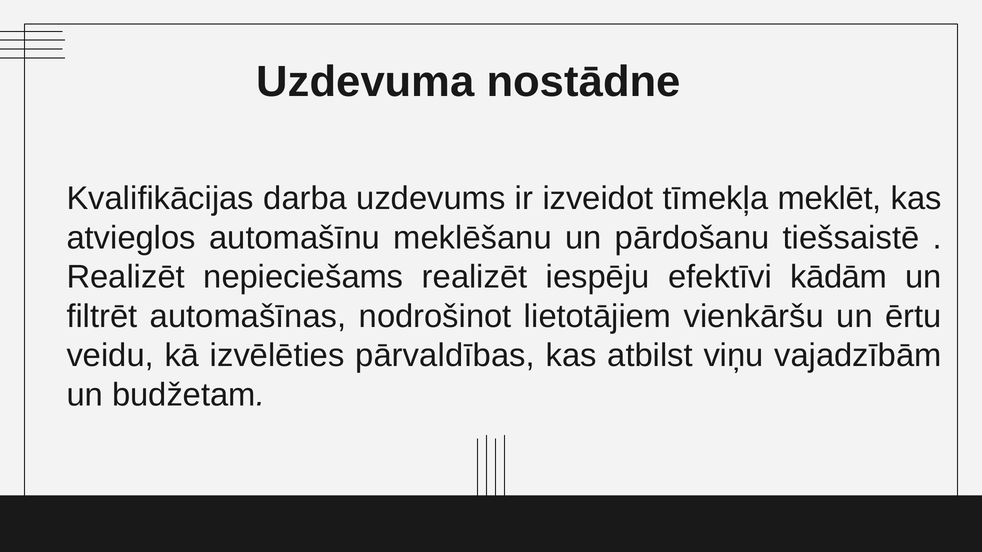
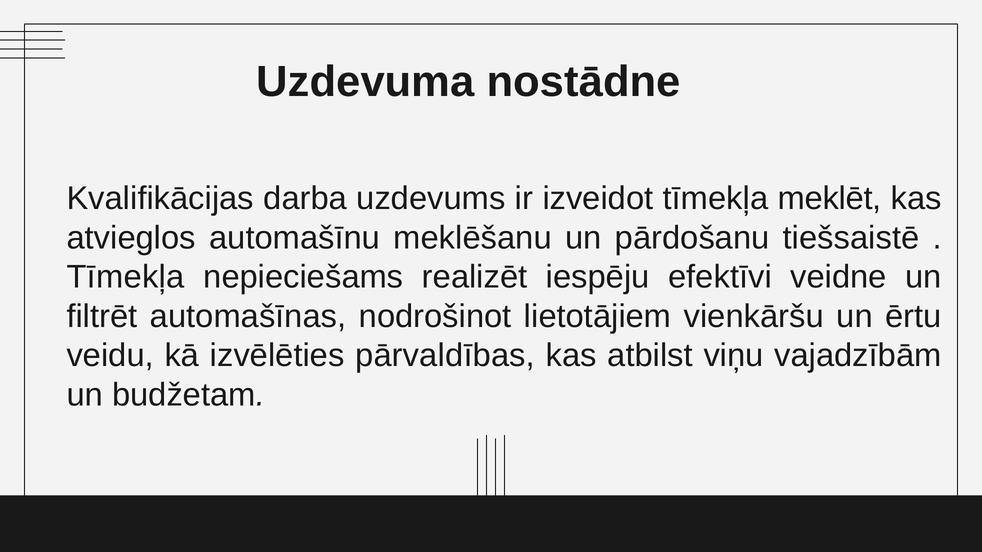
Realizēt: Realizēt -> Tīmekļa (126, 277)
kādām: kādām -> veidne (838, 277)
